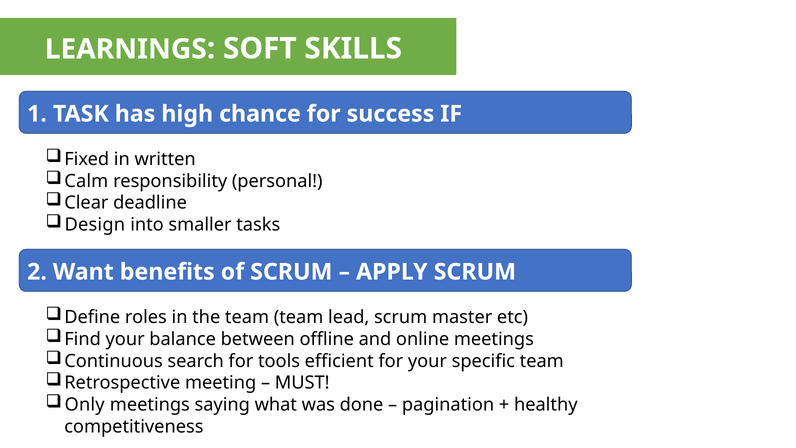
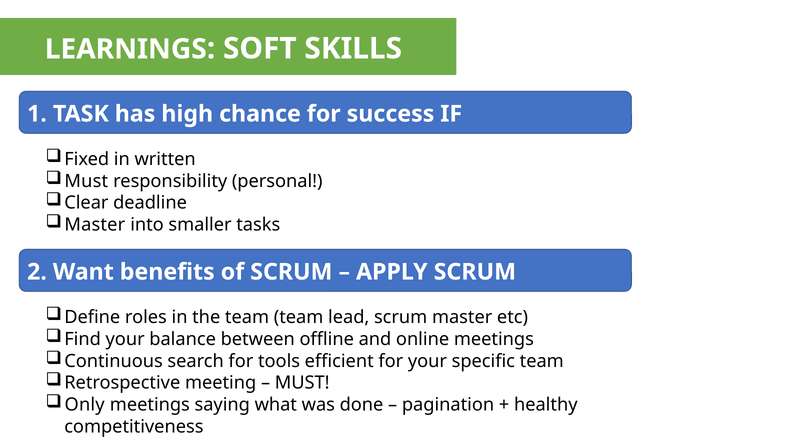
Calm: Calm -> Must (86, 181)
Design: Design -> Master (95, 225)
